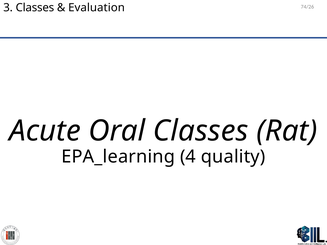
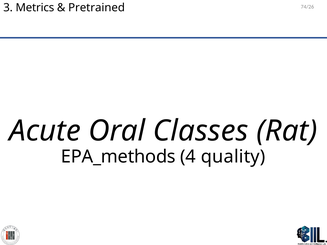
3 Classes: Classes -> Metrics (35, 8)
Evaluation: Evaluation -> Pretrained (97, 8)
EPA_learning: EPA_learning -> EPA_methods (118, 157)
